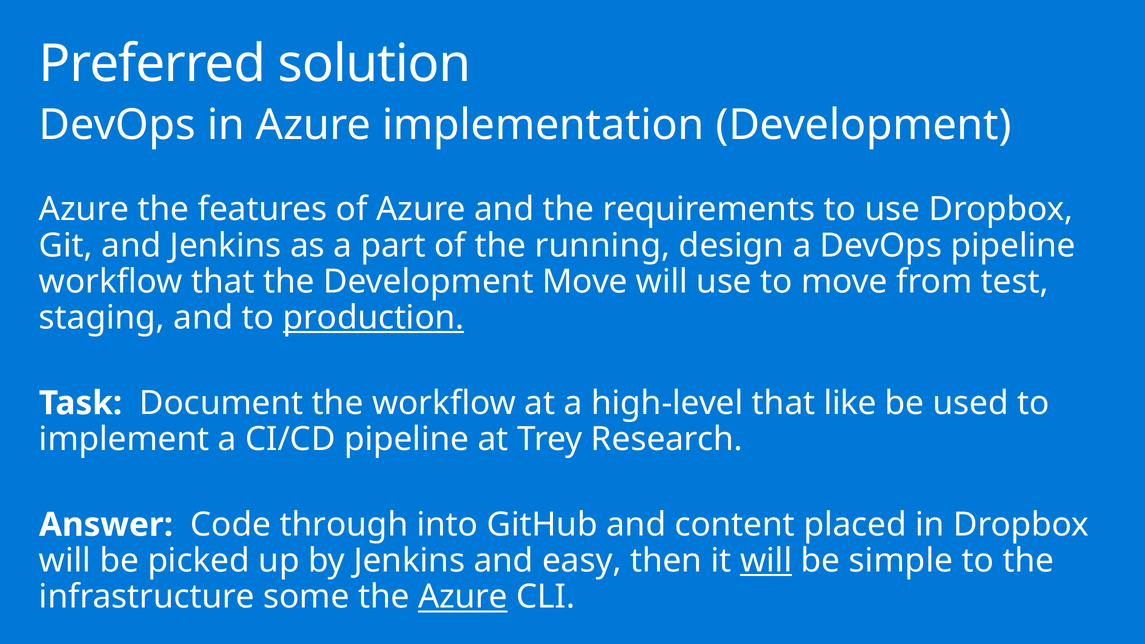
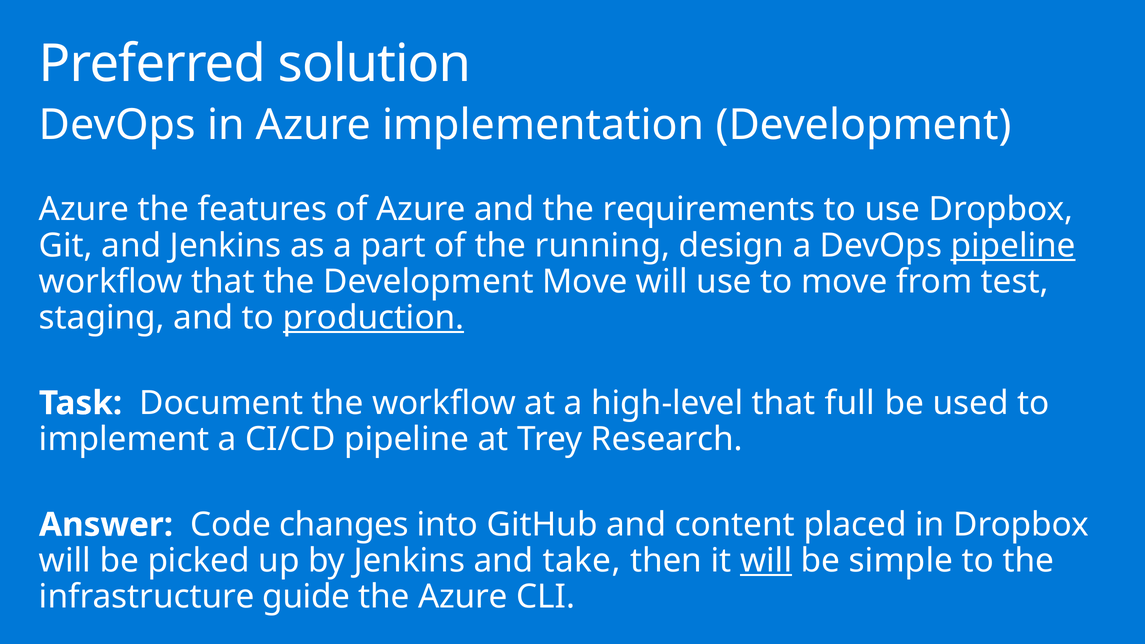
pipeline underline: none -> present (1013, 246)
like: like -> full (850, 403)
through: through -> changes (344, 525)
easy: easy -> take (582, 561)
some: some -> guide (306, 597)
Azure underline: present -> none (463, 597)
